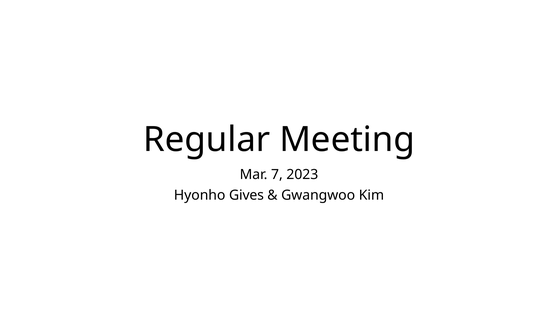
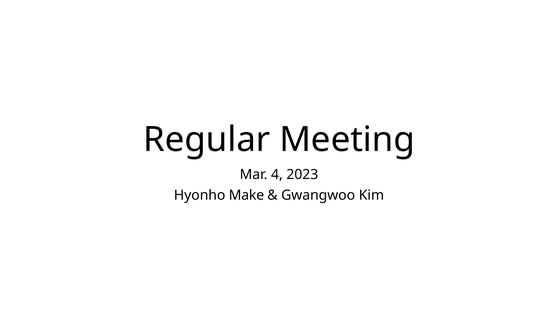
7: 7 -> 4 (277, 174)
Gives: Gives -> Make (246, 195)
